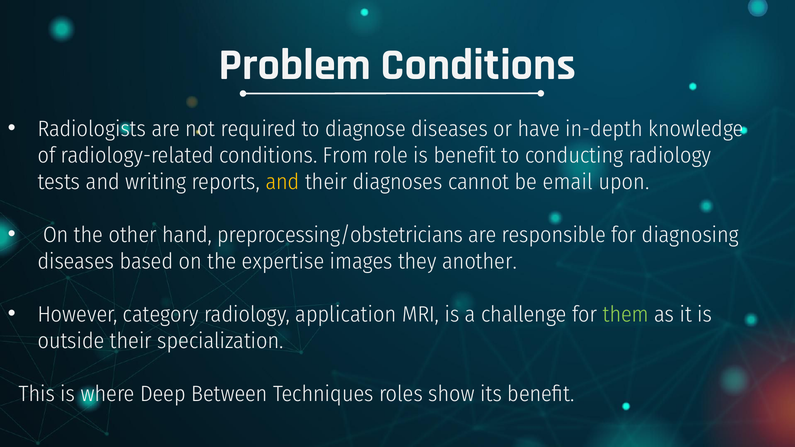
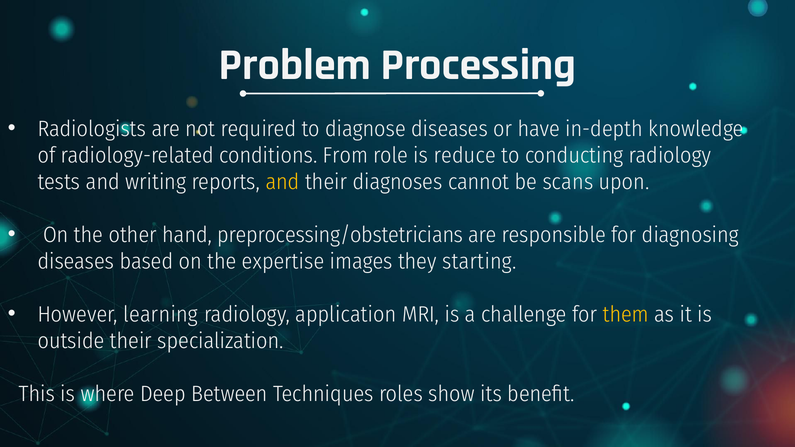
Problem Conditions: Conditions -> Processing (478, 65)
is benefit: benefit -> reduce (465, 155)
email: email -> scans (568, 182)
another: another -> starting (479, 261)
category: category -> learning (161, 314)
them colour: light green -> yellow (626, 314)
